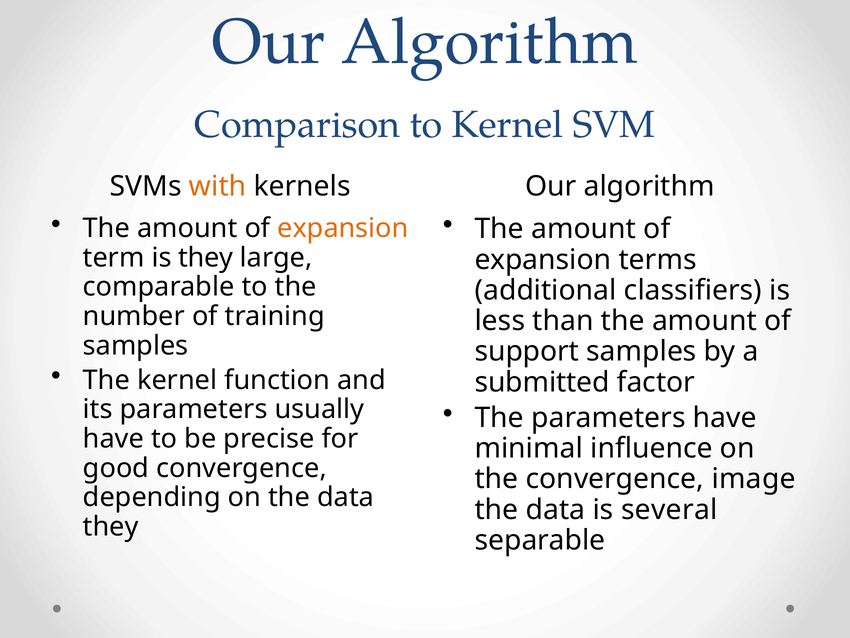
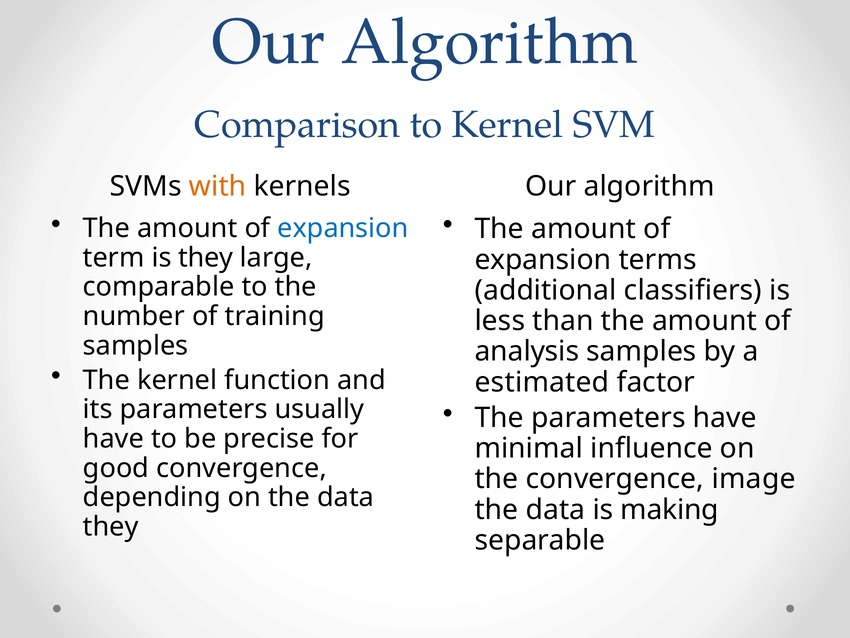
expansion colour: orange -> blue (343, 228)
support: support -> analysis (527, 351)
submitted: submitted -> estimated (542, 382)
several: several -> making (670, 509)
